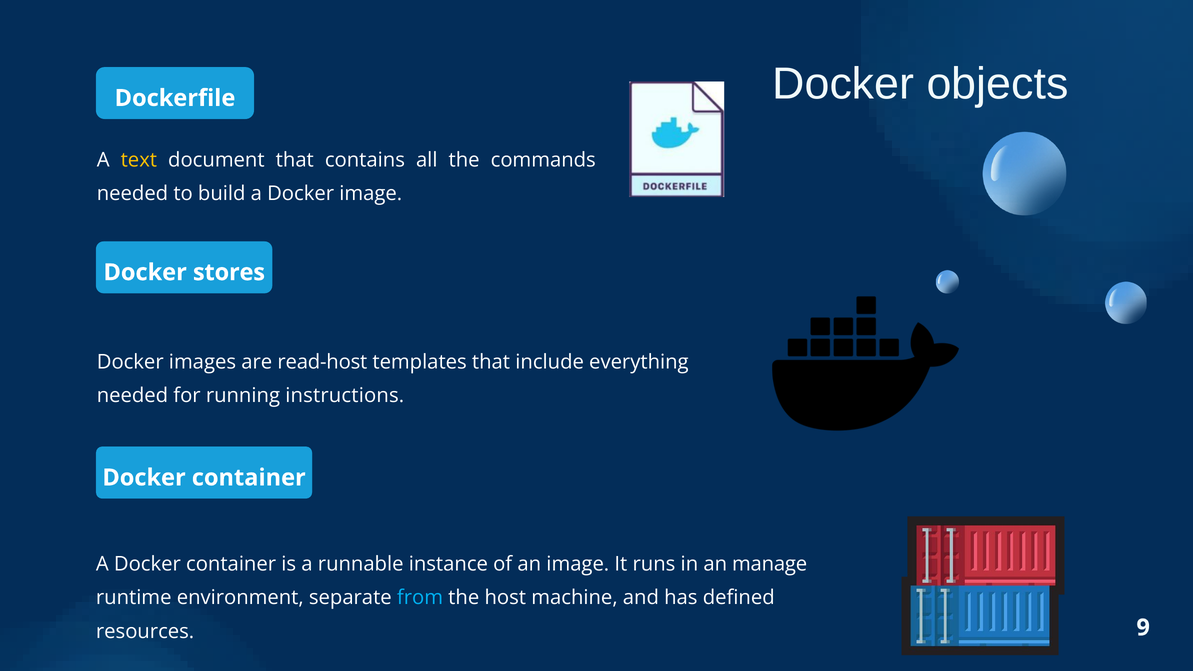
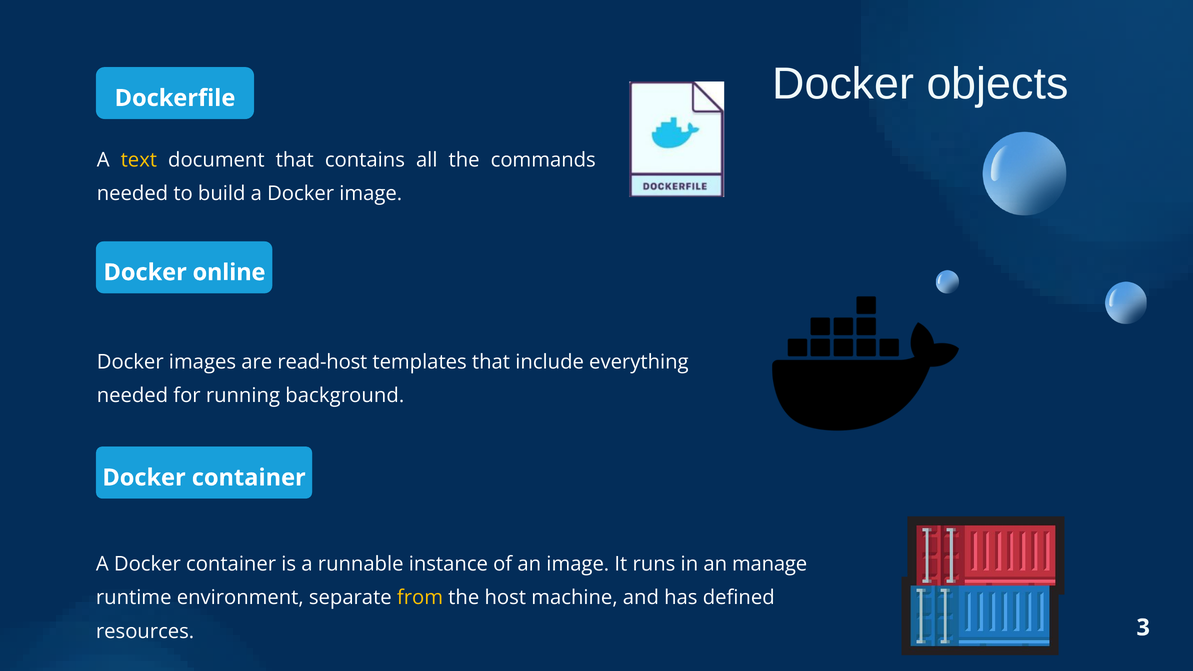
stores: stores -> online (229, 272)
instructions: instructions -> background (345, 396)
from colour: light blue -> yellow (420, 598)
9: 9 -> 3 (1143, 628)
